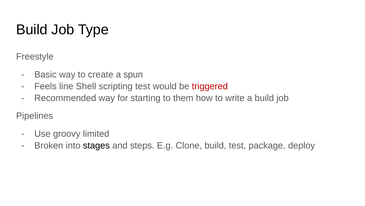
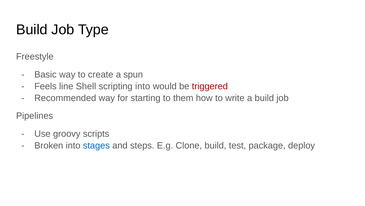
scripting test: test -> into (143, 86)
limited: limited -> scripts (96, 133)
stages colour: black -> blue (96, 145)
